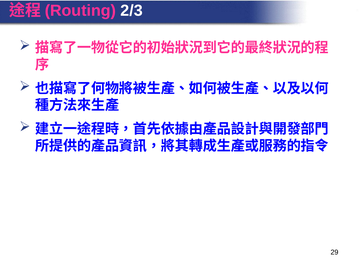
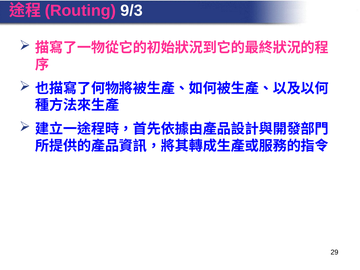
2/3: 2/3 -> 9/3 (132, 11)
